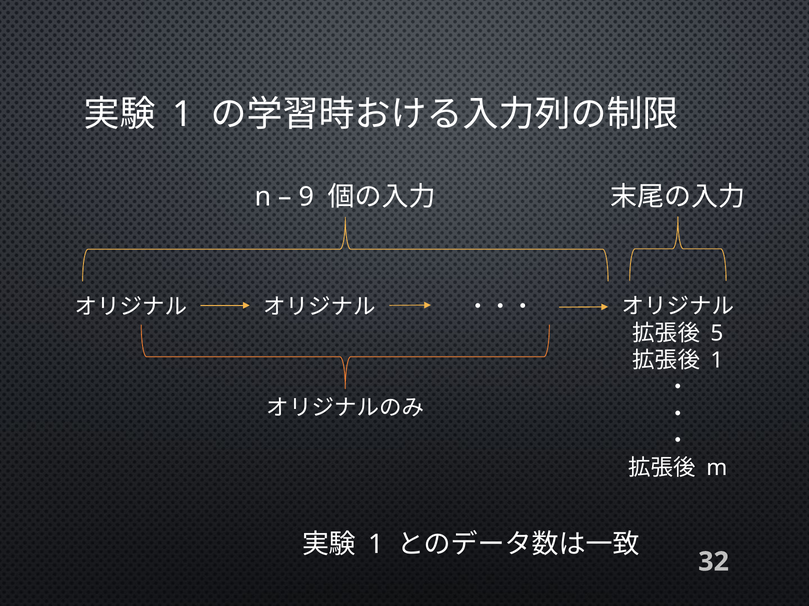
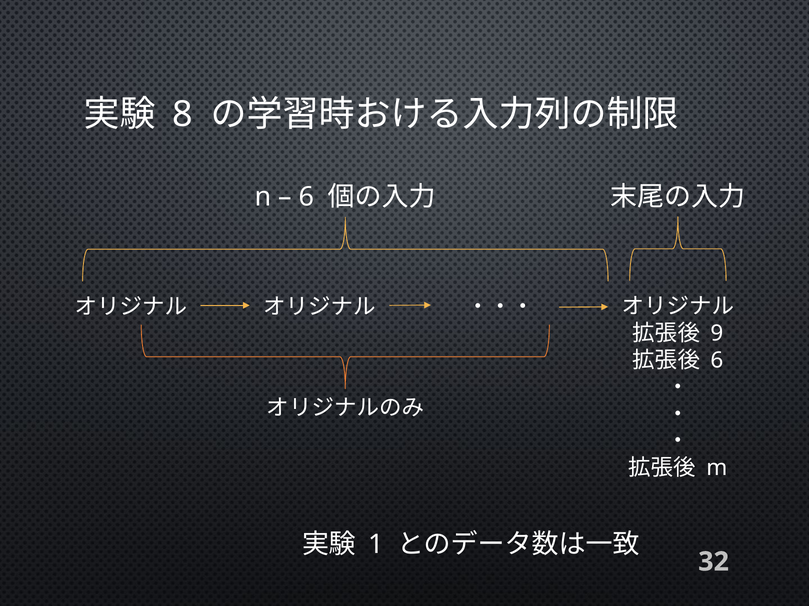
1: 1 -> 8 (183, 115)
9: 9 -> 6 (307, 197)
5: 5 -> 9 (717, 334)
1: 1 -> 6 (717, 361)
